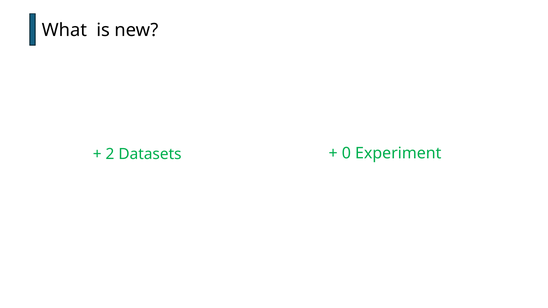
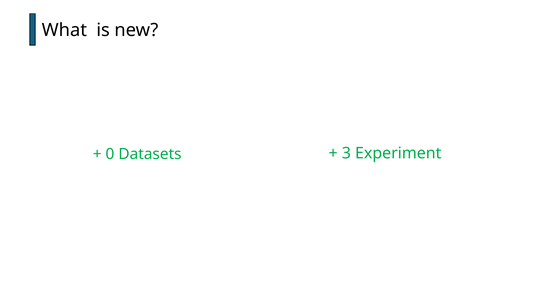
2: 2 -> 0 (110, 154)
0: 0 -> 3 (346, 153)
